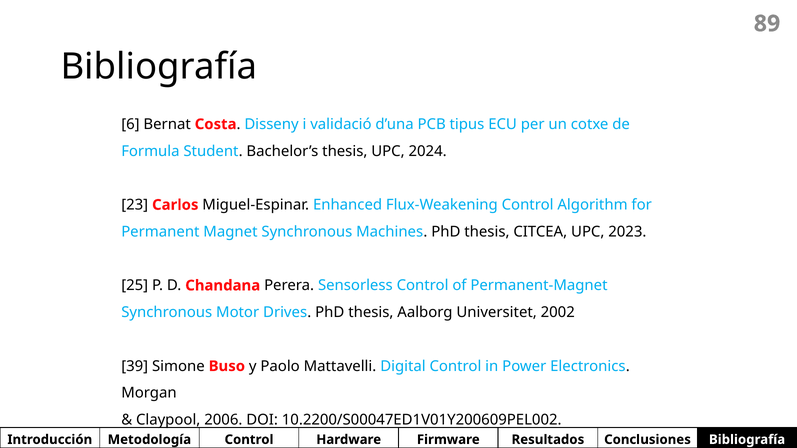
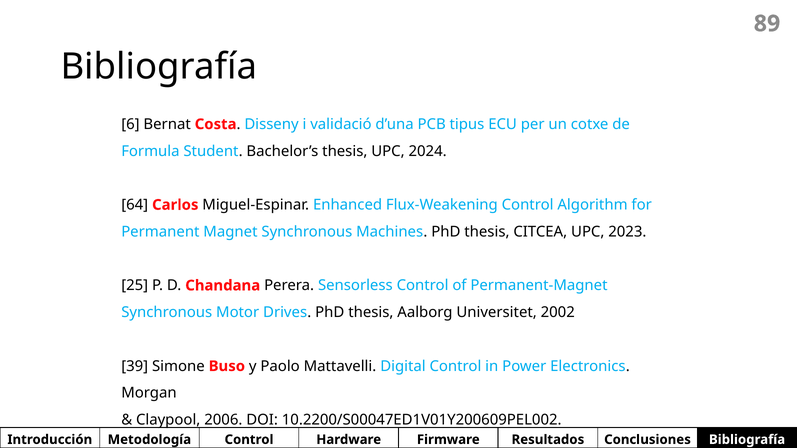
23: 23 -> 64 (135, 205)
